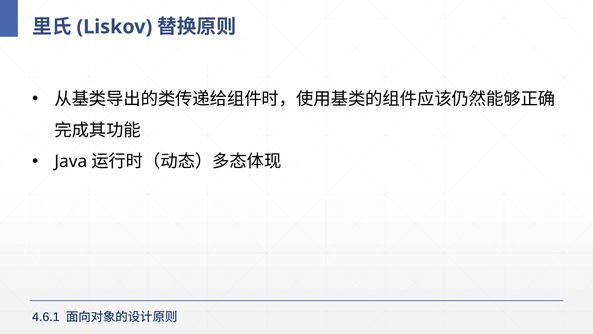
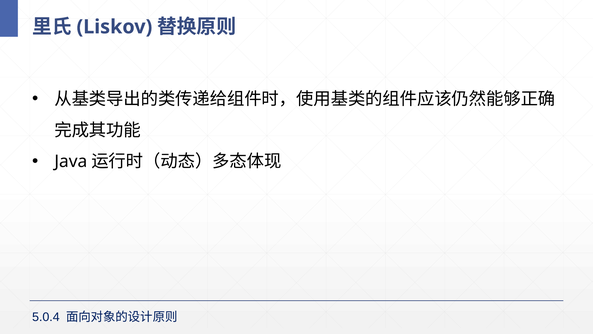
4.6.1: 4.6.1 -> 5.0.4 (46, 317)
